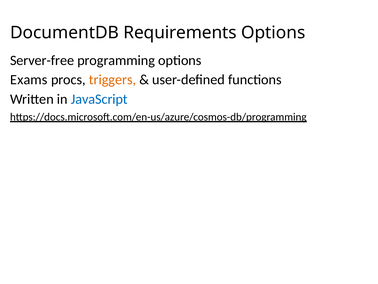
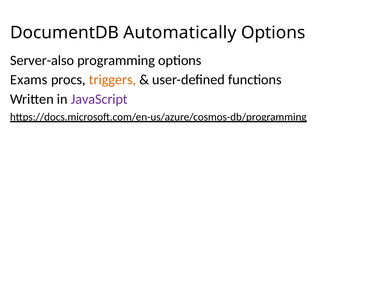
Requirements: Requirements -> Automatically (180, 33)
Server-free: Server-free -> Server-also (42, 60)
JavaScript colour: blue -> purple (99, 99)
